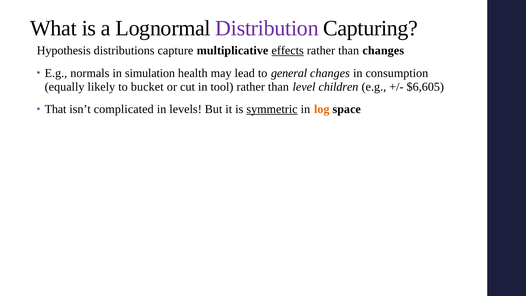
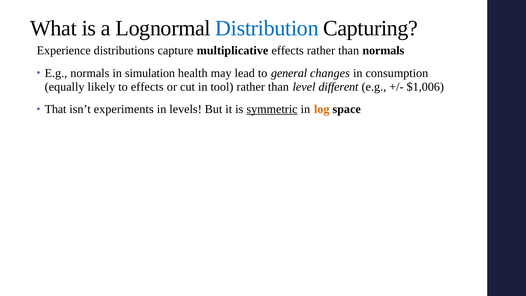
Distribution colour: purple -> blue (267, 28)
Hypothesis: Hypothesis -> Experience (64, 50)
effects underline: present -> none (288, 50)
than changes: changes -> normals (383, 50)
to bucket: bucket -> effects (147, 87)
children: children -> different (338, 87)
$6,605: $6,605 -> $1,006 (425, 87)
complicated: complicated -> experiments (124, 109)
